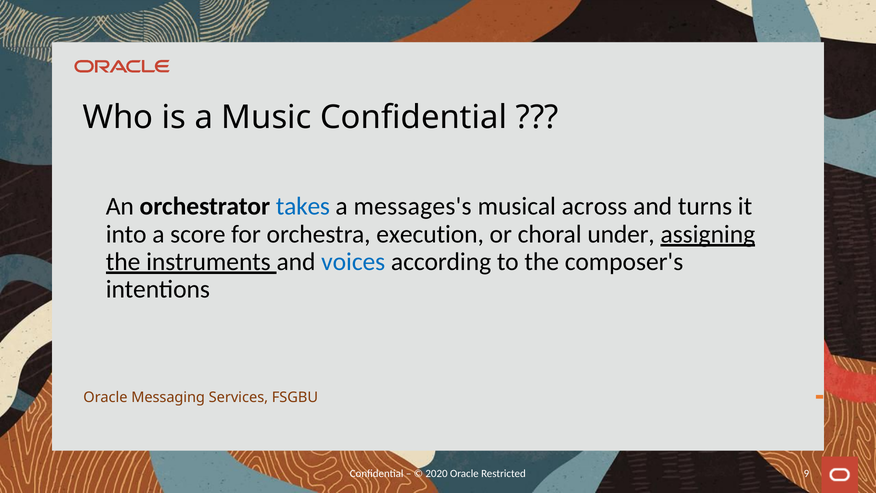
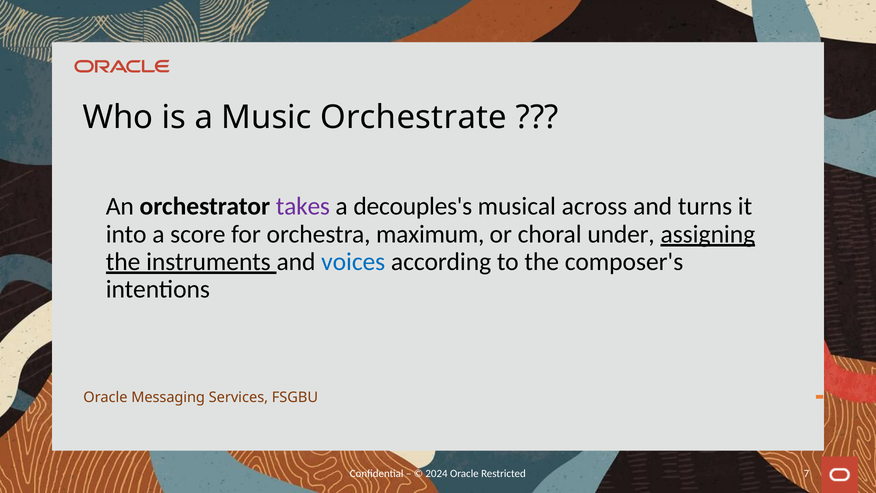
Music Confidential: Confidential -> Orchestrate (413, 117)
takes colour: blue -> purple (303, 206)
messages's: messages's -> decouples's (413, 206)
execution: execution -> maximum (430, 234)
2020: 2020 -> 2024 (437, 473)
9: 9 -> 7 (806, 473)
